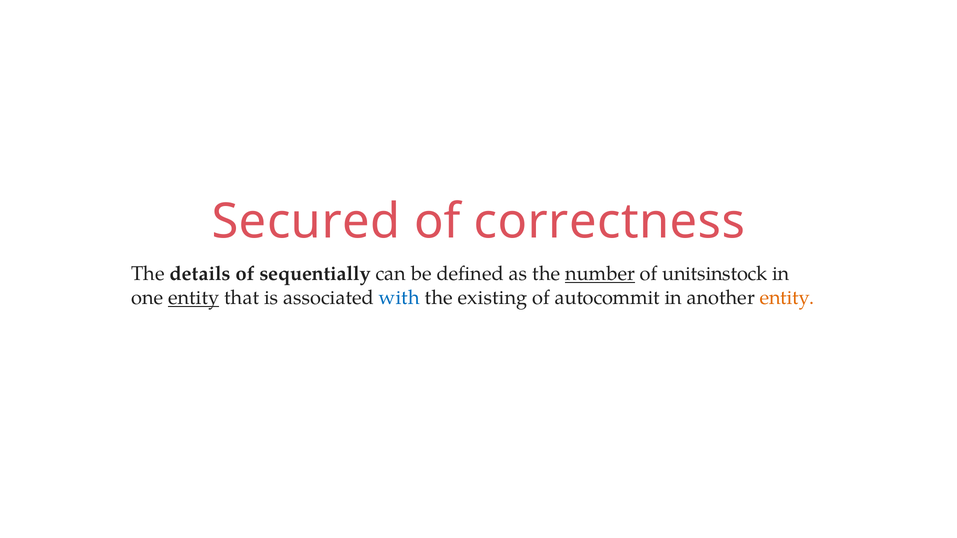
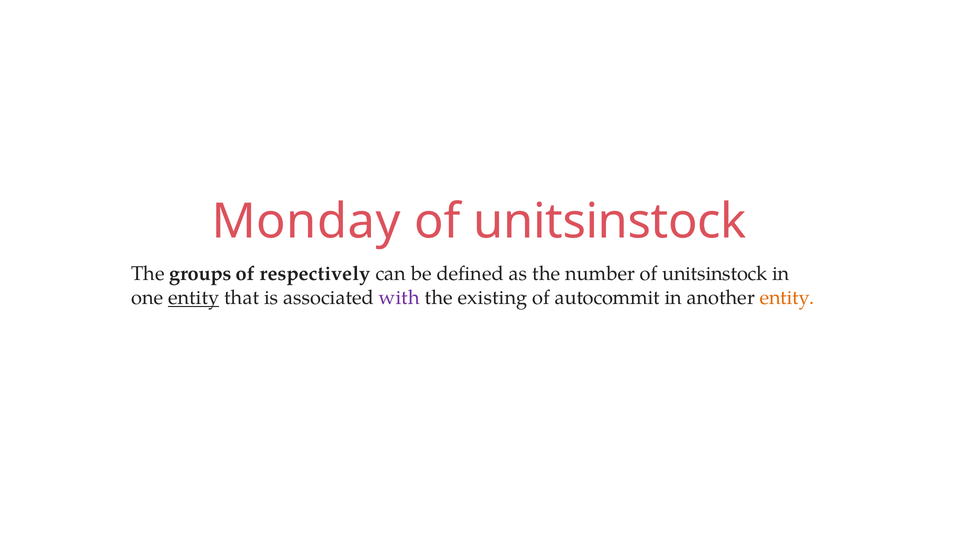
Secured: Secured -> Monday (306, 222)
correctness: correctness -> unitsinstock (610, 222)
details: details -> groups (200, 274)
sequentially: sequentially -> respectively (315, 274)
number underline: present -> none (600, 274)
with colour: blue -> purple (399, 298)
